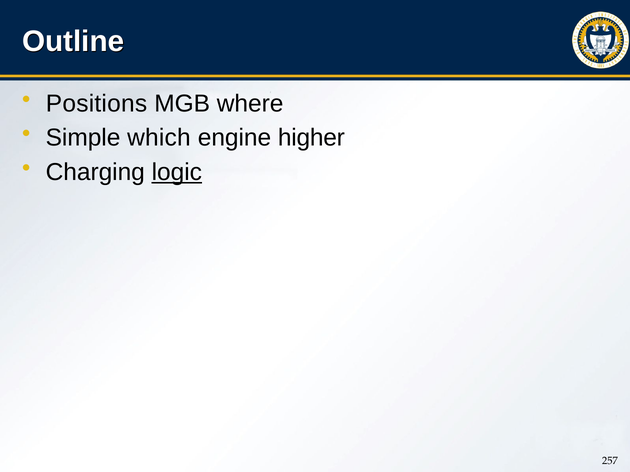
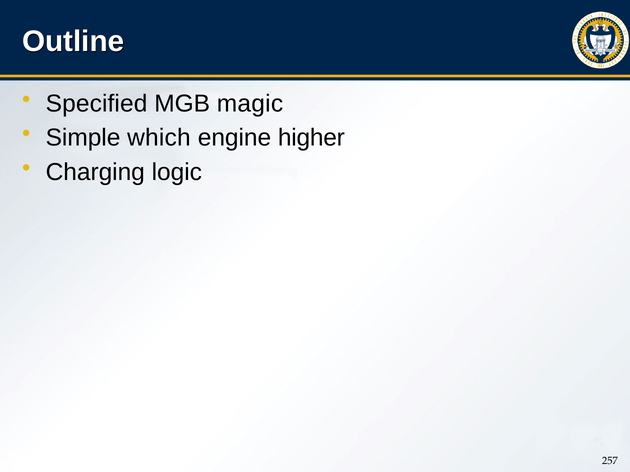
Positions: Positions -> Specified (97, 104)
where: where -> magic (250, 104)
logic underline: present -> none (177, 172)
